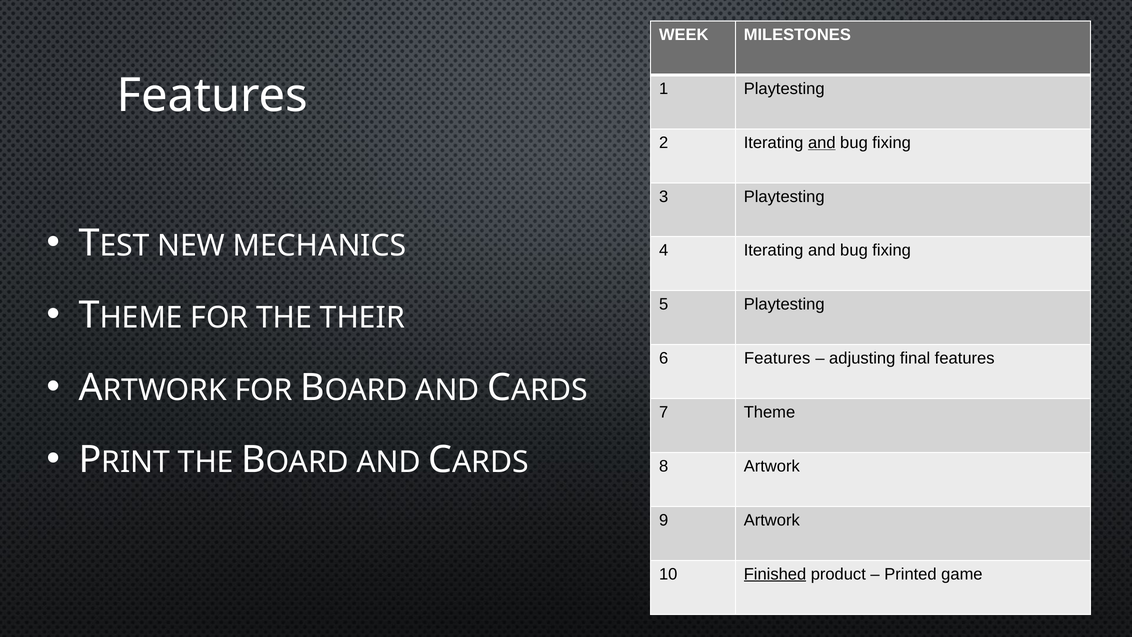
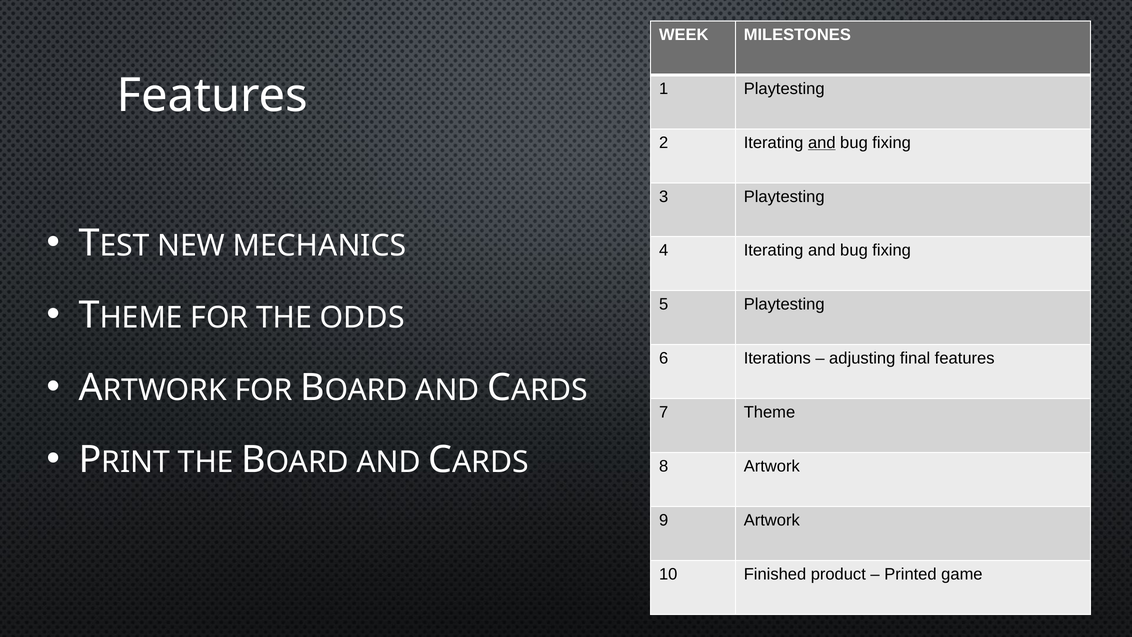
THEIR: THEIR -> ODDS (362, 318)
6 Features: Features -> Iterations (777, 358)
Finished underline: present -> none (775, 574)
